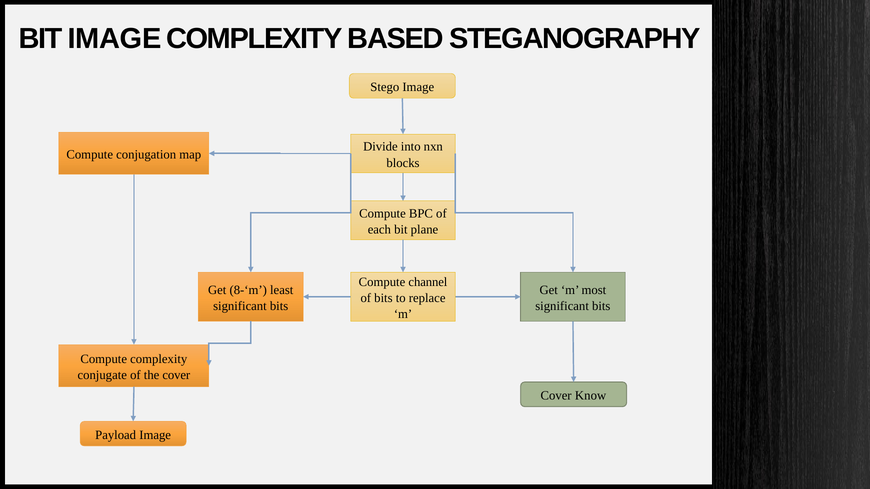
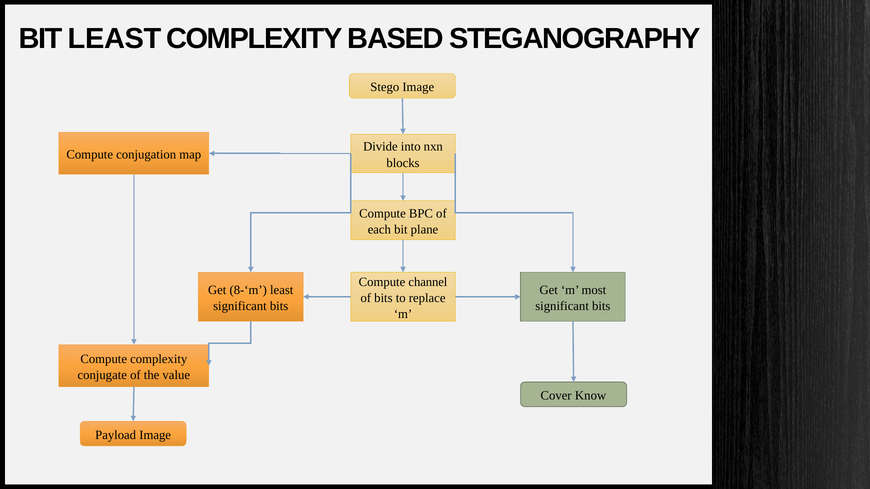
BIT IMAGE: IMAGE -> LEAST (115, 38)
the cover: cover -> value (176, 375)
